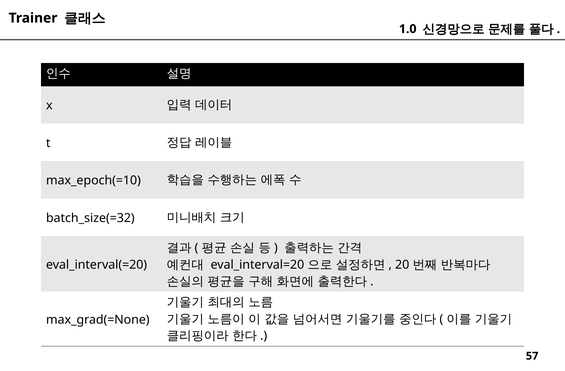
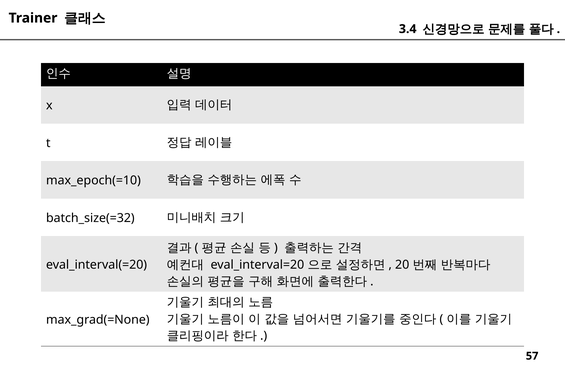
1.0: 1.0 -> 3.4 (408, 29)
